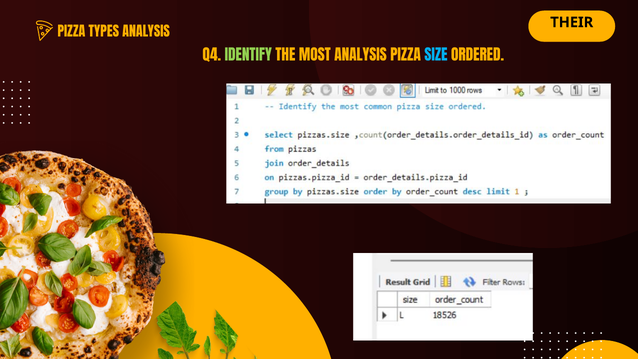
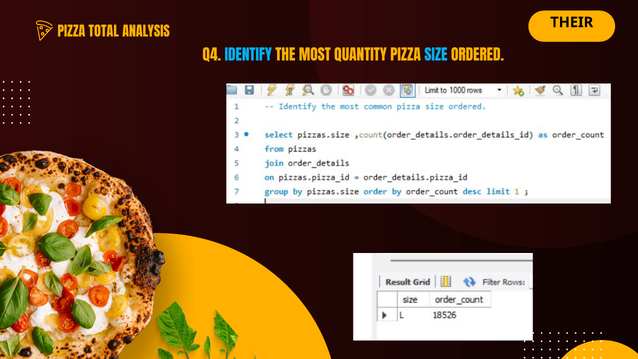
TYPES: TYPES -> TOTAL (104, 32)
IDENTIFY colour: light green -> light blue (248, 56)
MOST ANALYSIS: ANALYSIS -> QUANTITY (361, 56)
